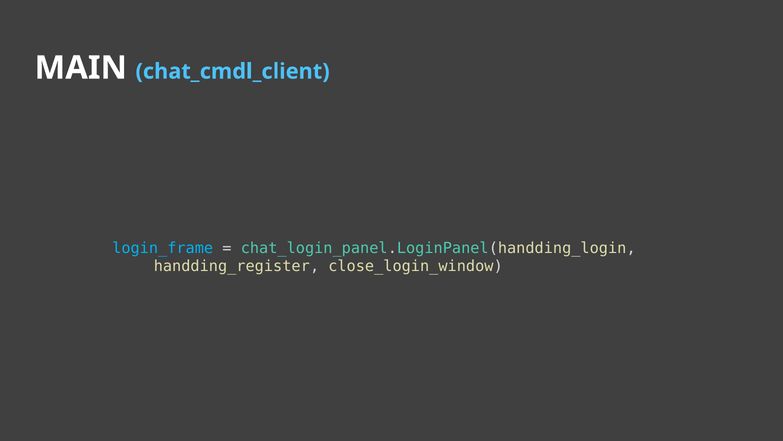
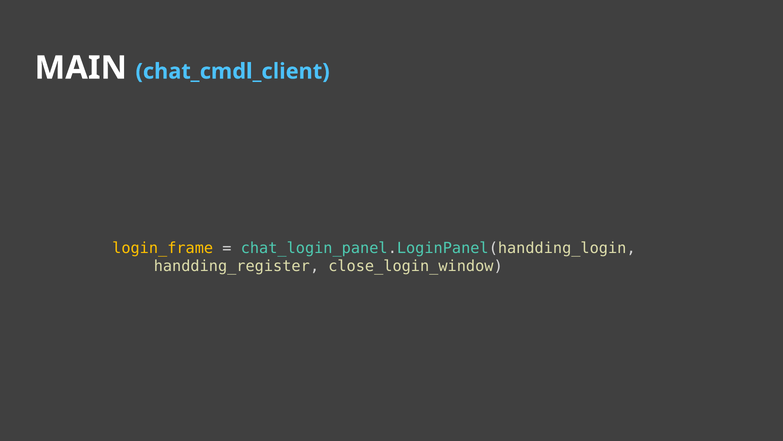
login_frame colour: light blue -> yellow (163, 248)
